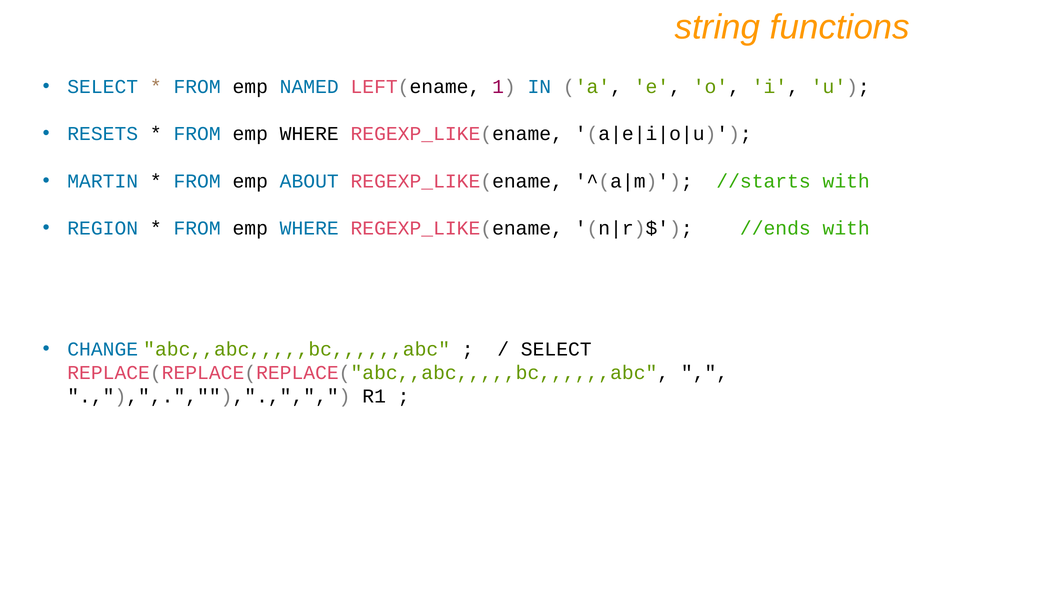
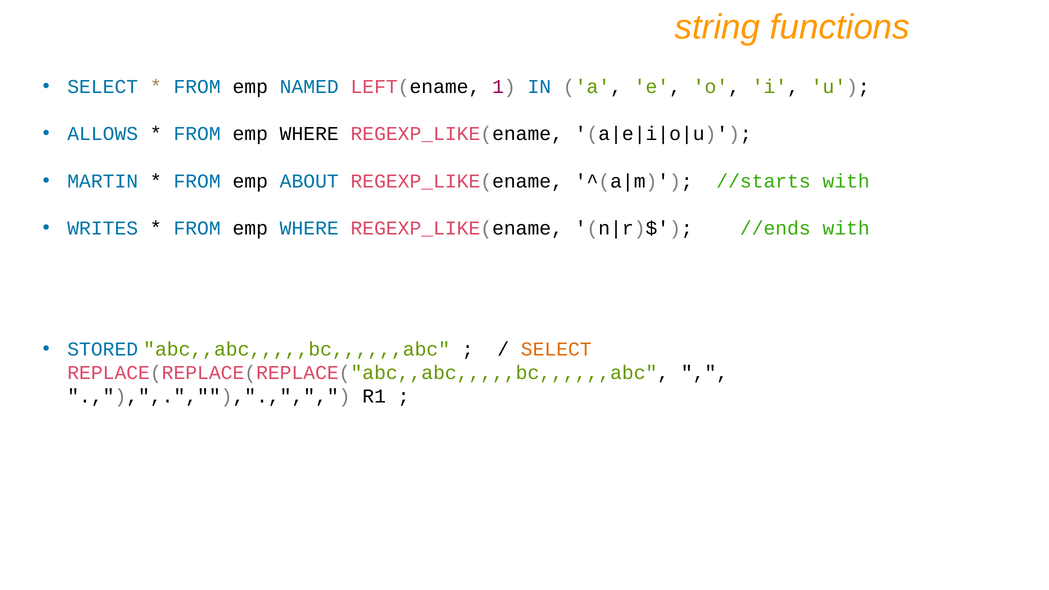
RESETS: RESETS -> ALLOWS (103, 134)
REGION: REGION -> WRITES (103, 228)
CHANGE: CHANGE -> STORED (103, 349)
SELECT colour: black -> orange (556, 349)
